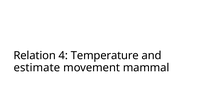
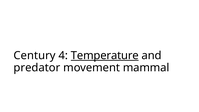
Relation: Relation -> Century (35, 56)
Temperature underline: none -> present (105, 56)
estimate: estimate -> predator (37, 68)
